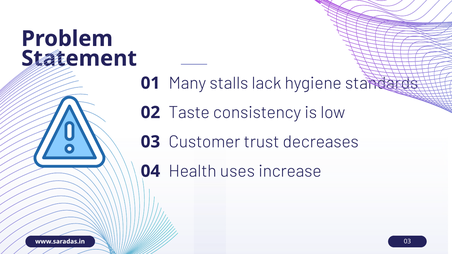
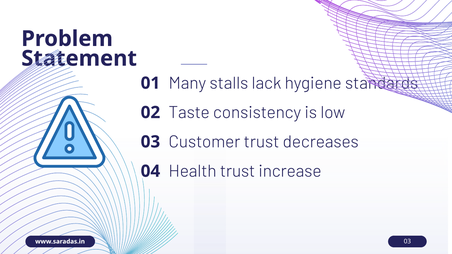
uses: uses -> trust (238, 171)
